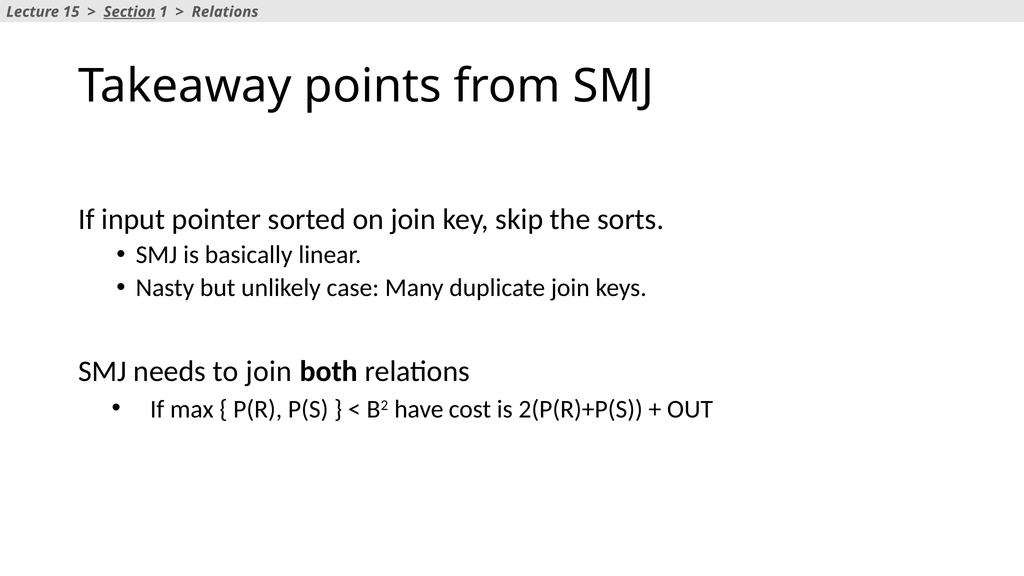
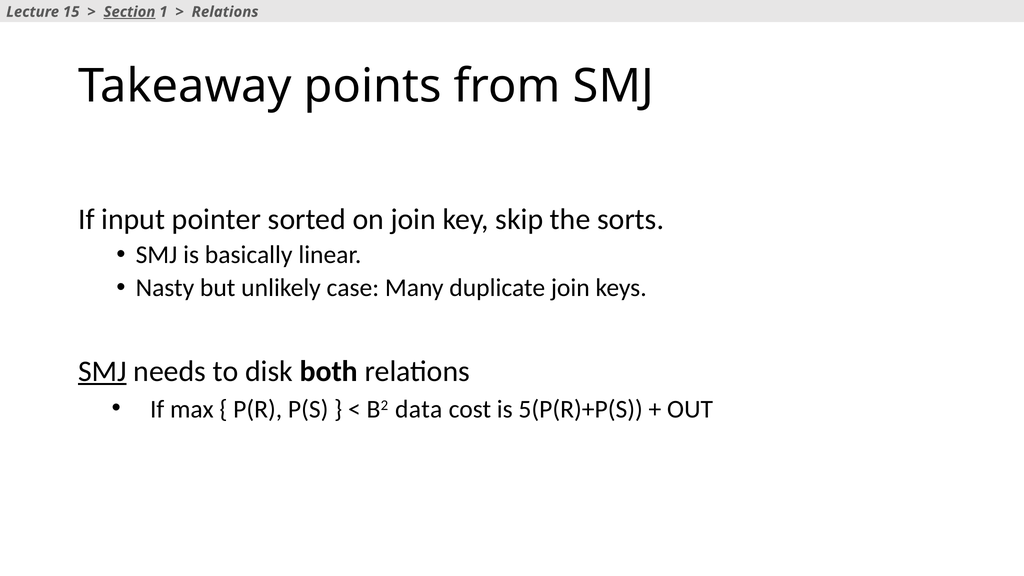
SMJ underline: none -> present (102, 371)
to join: join -> disk (269, 371)
have: have -> data (419, 409)
2(P(R)+P(S: 2(P(R)+P(S -> 5(P(R)+P(S (581, 409)
